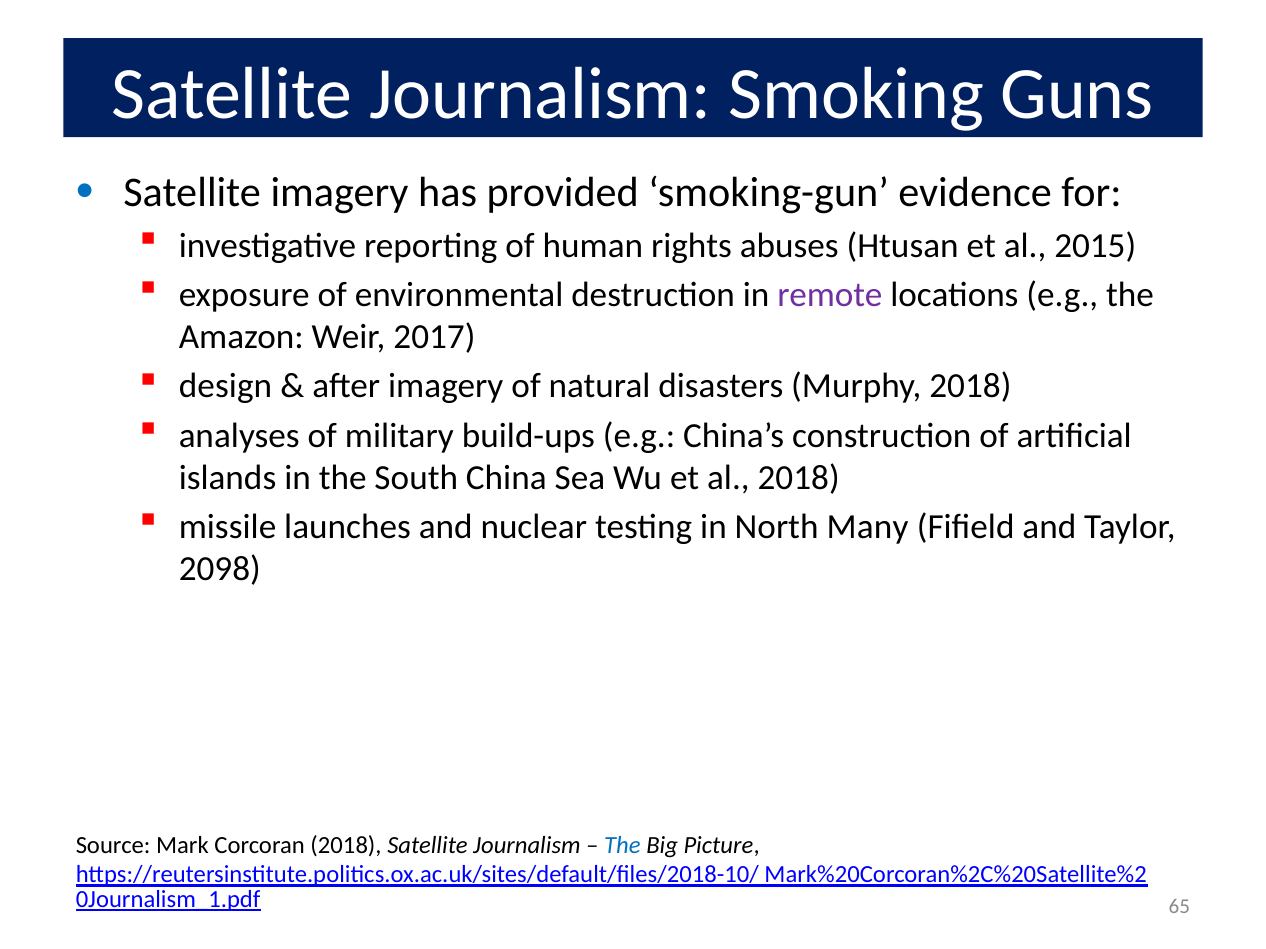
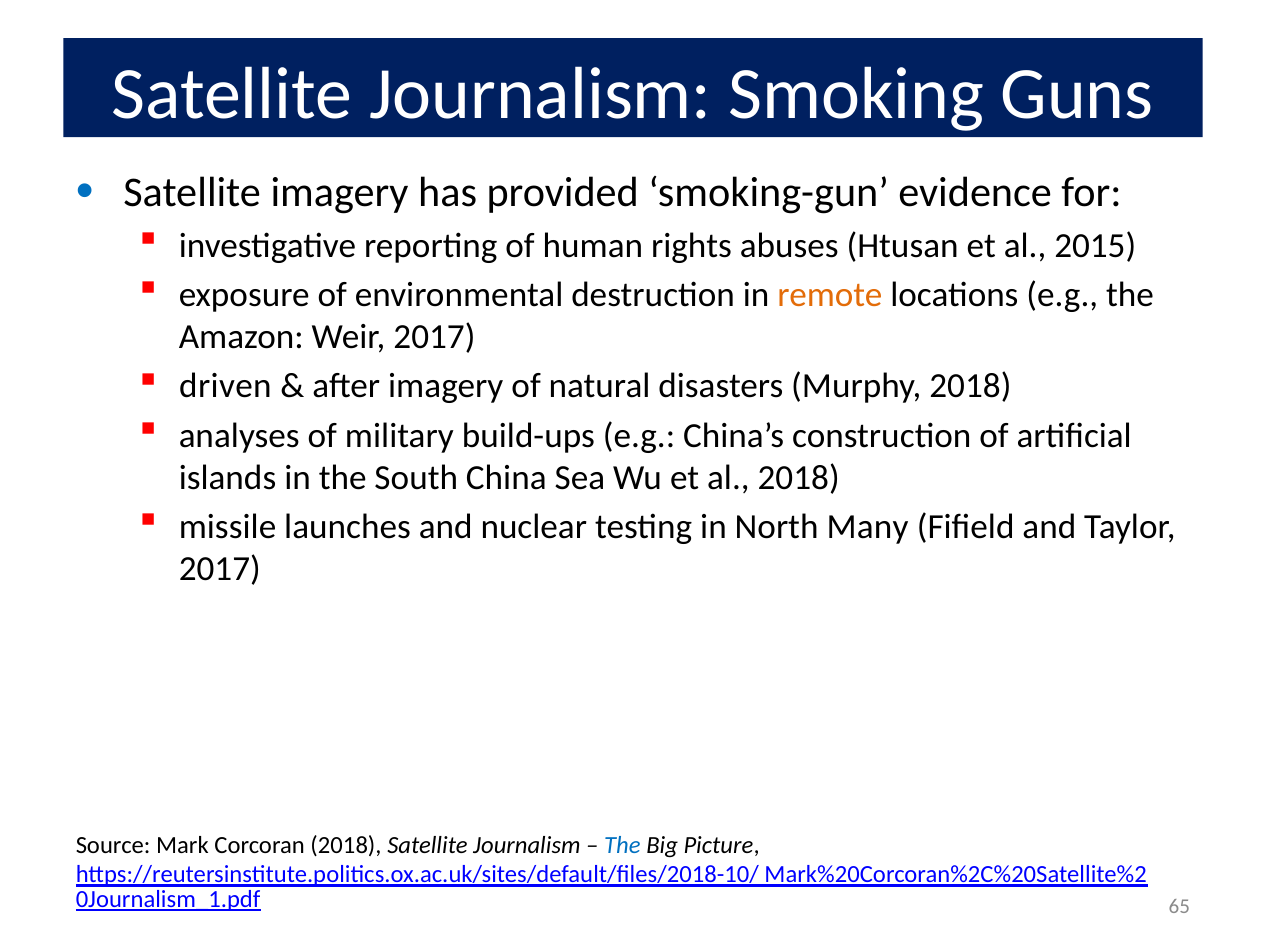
remote colour: purple -> orange (830, 295)
design: design -> driven (225, 387)
2098: 2098 -> 2017 (220, 569)
